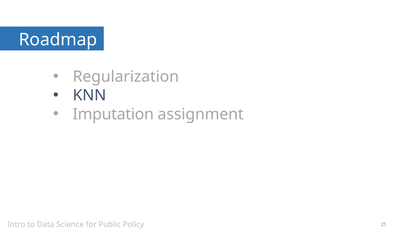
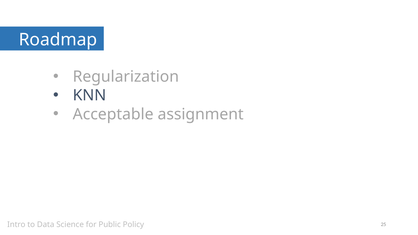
Imputation: Imputation -> Acceptable (113, 114)
